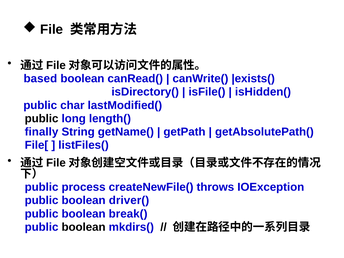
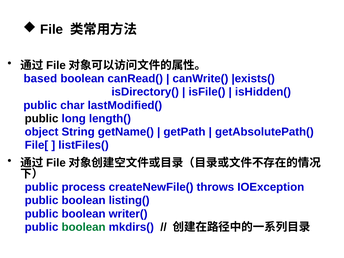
finally: finally -> object (42, 132)
driver(: driver( -> listing( (129, 200)
break(: break( -> writer( (128, 214)
boolean colour: black -> green (84, 227)
